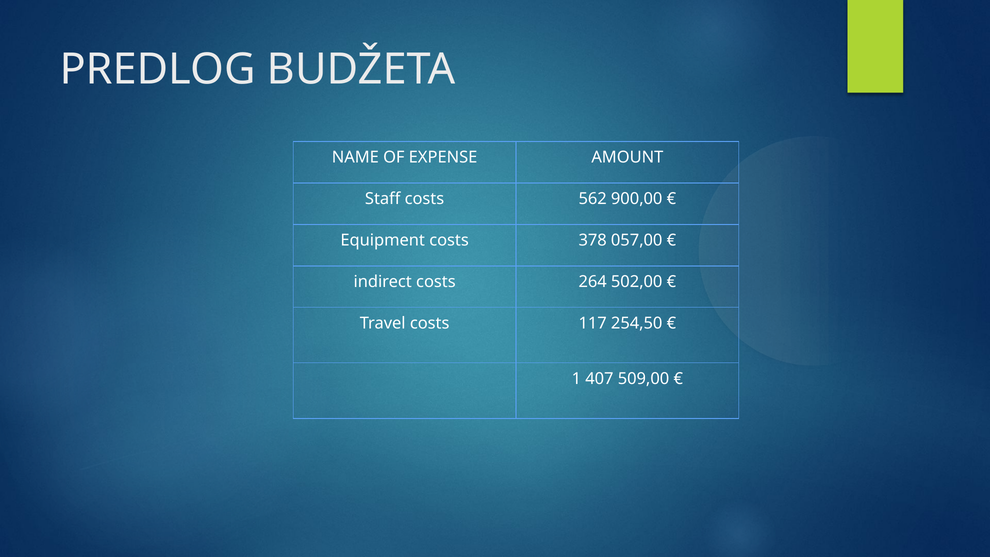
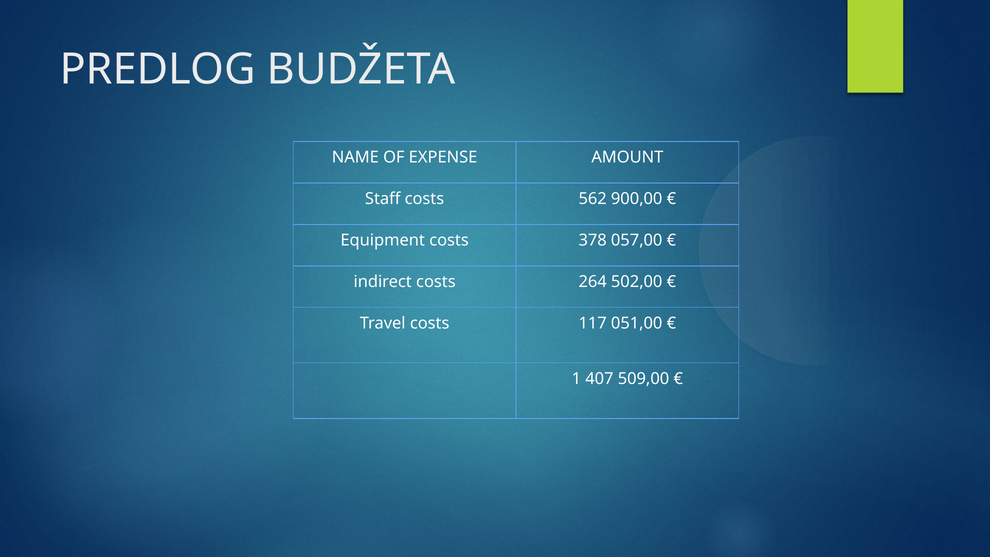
254,50: 254,50 -> 051,00 (637, 323)
